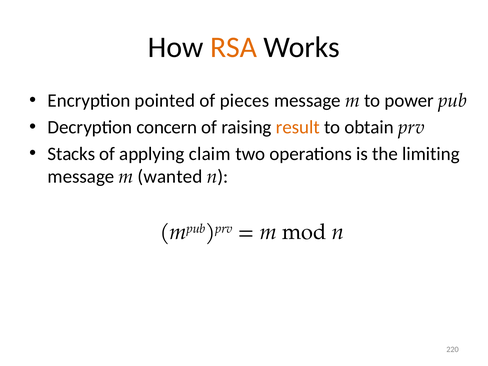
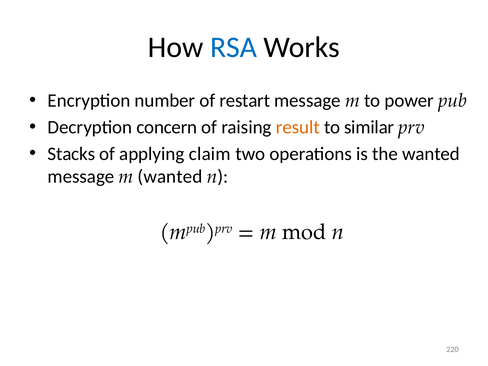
RSA colour: orange -> blue (234, 47)
pointed: pointed -> number (165, 101)
pieces: pieces -> restart (245, 101)
obtain: obtain -> similar (369, 127)
the limiting: limiting -> wanted (431, 154)
